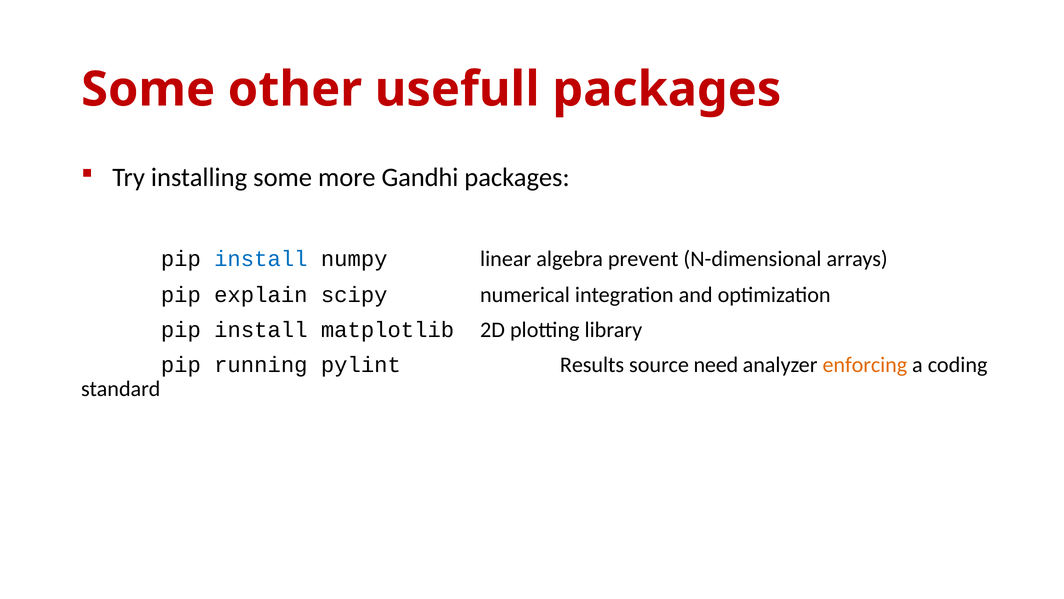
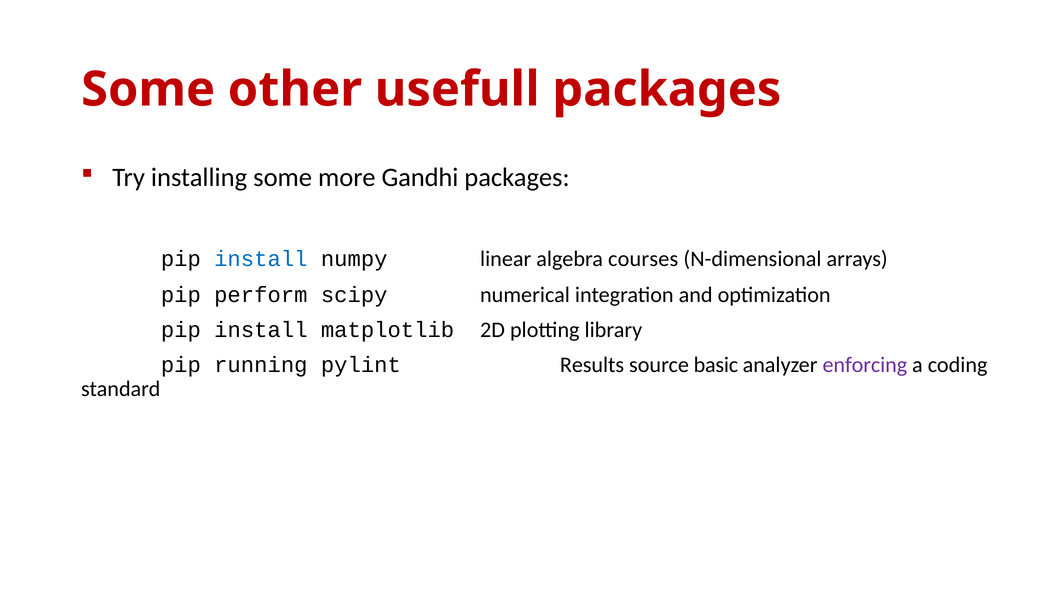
prevent: prevent -> courses (643, 259)
explain: explain -> perform (261, 295)
need: need -> basic (716, 365)
enforcing colour: orange -> purple (865, 365)
